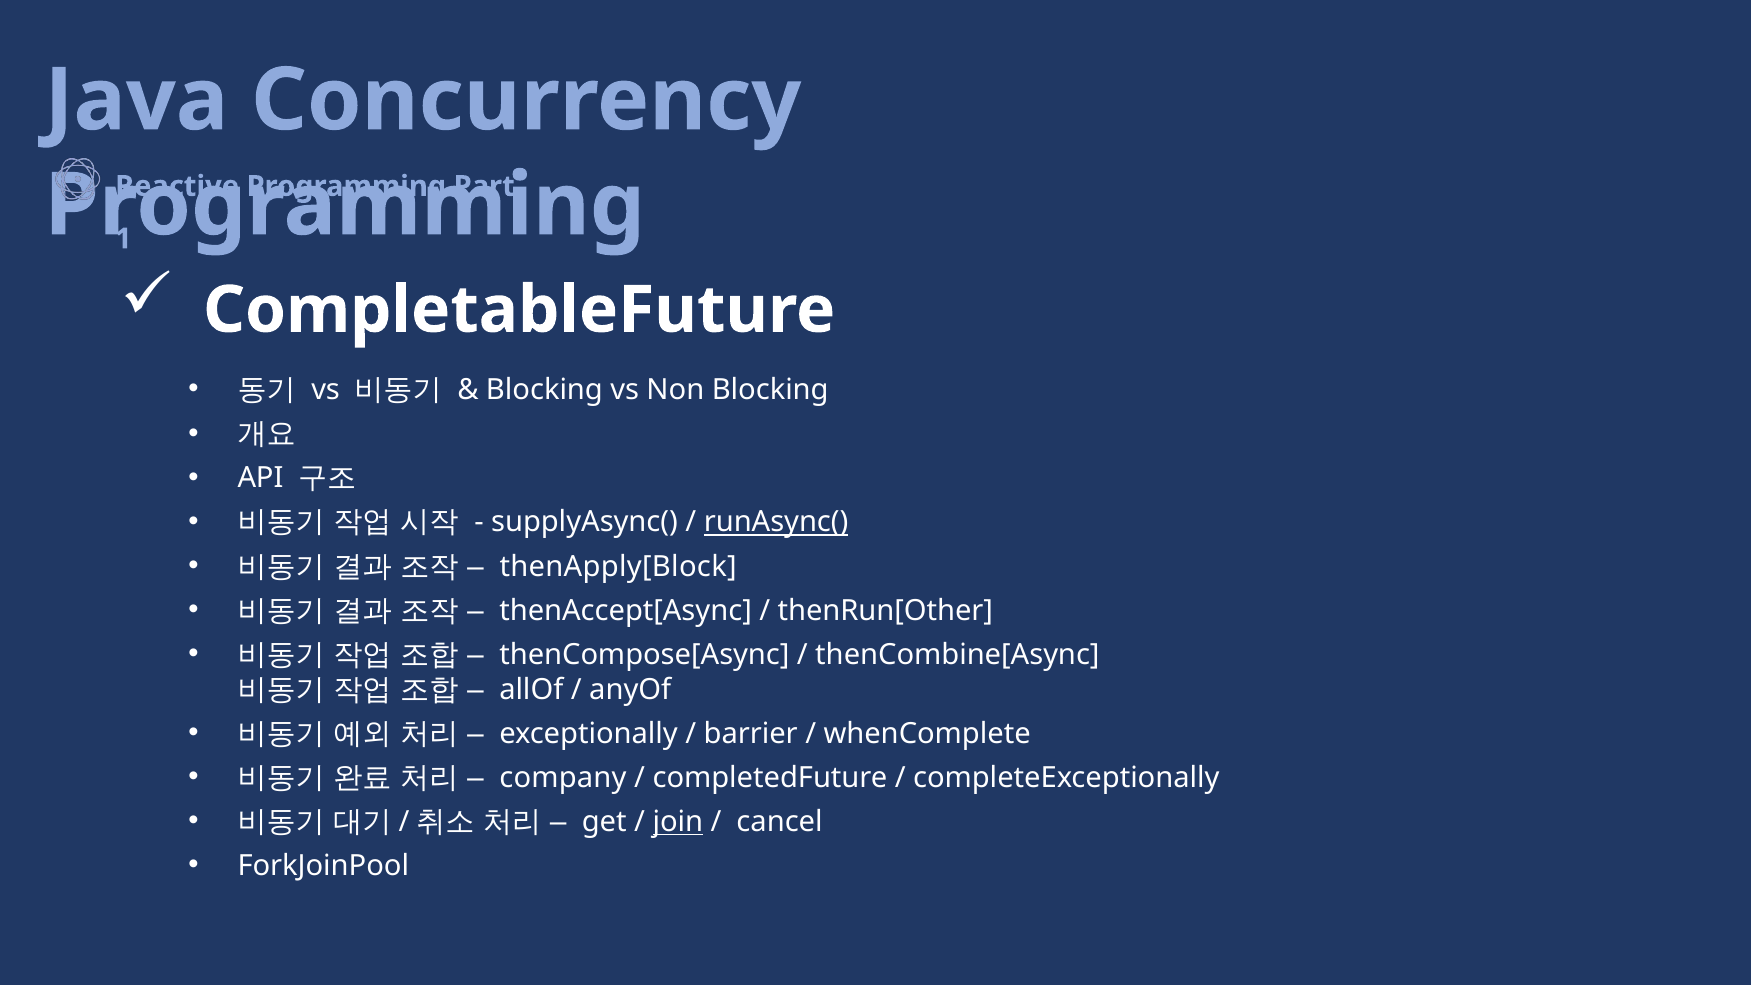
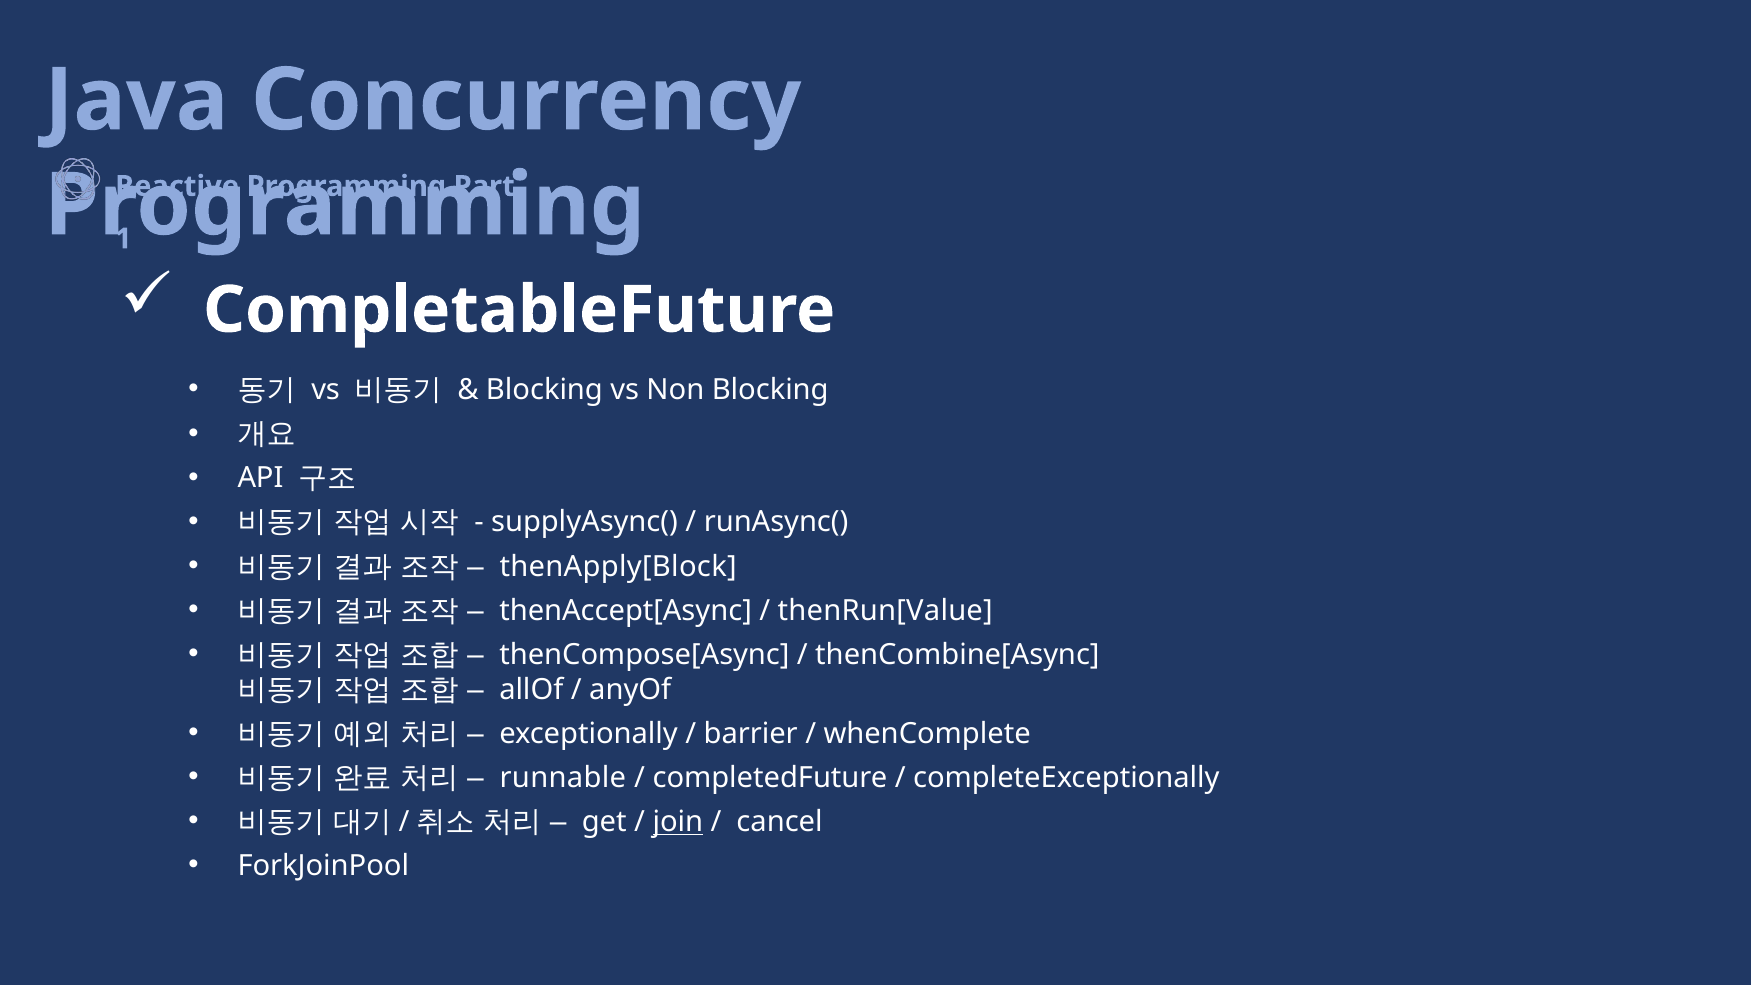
runAsync( underline: present -> none (776, 522)
thenRun[Other: thenRun[Other -> thenRun[Value (885, 610)
company: company -> runnable (563, 778)
